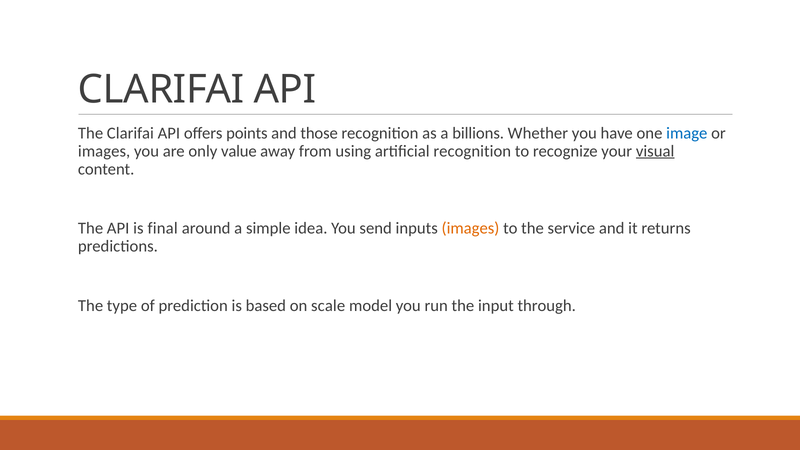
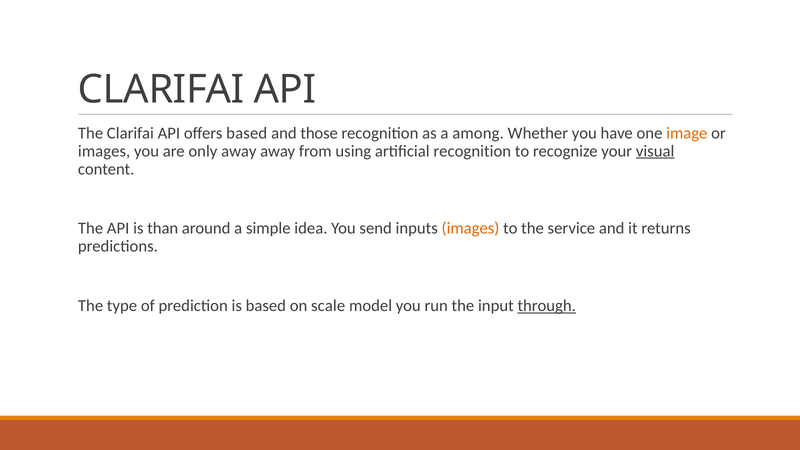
offers points: points -> based (247, 133)
billions: billions -> among (478, 133)
image colour: blue -> orange (687, 133)
only value: value -> away (239, 151)
final: final -> than (163, 228)
through underline: none -> present (547, 306)
